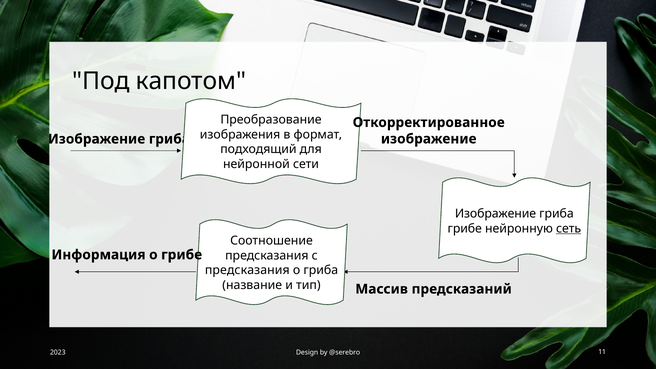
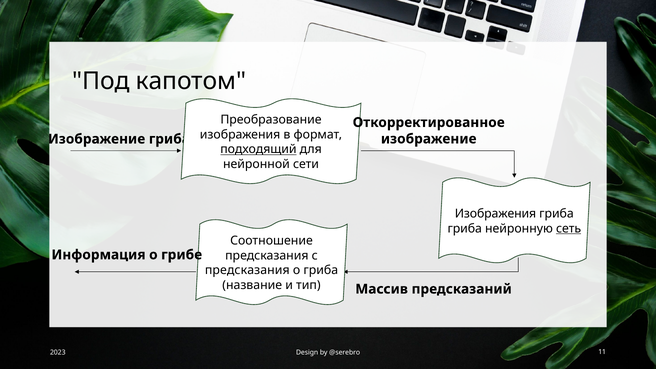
подходящий underline: none -> present (258, 149)
Изображение: Изображение -> Изображения (496, 214)
грибе: грибе -> гриба (465, 228)
